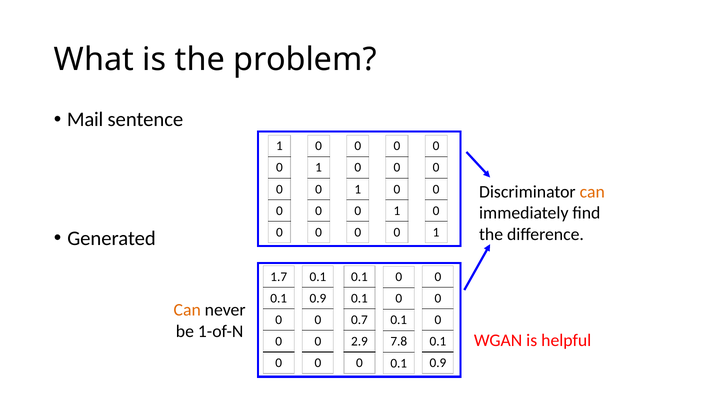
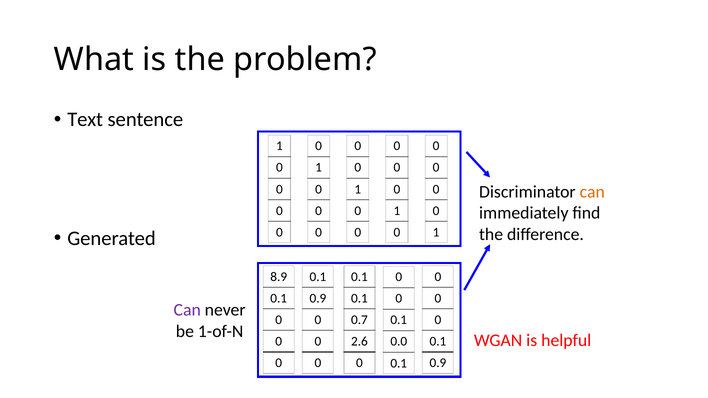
Mail: Mail -> Text (85, 120)
1.7: 1.7 -> 8.9 (279, 277)
Can colour: orange -> purple (187, 310)
2.9: 2.9 -> 2.6 (359, 342)
7.8: 7.8 -> 0.0 (399, 342)
